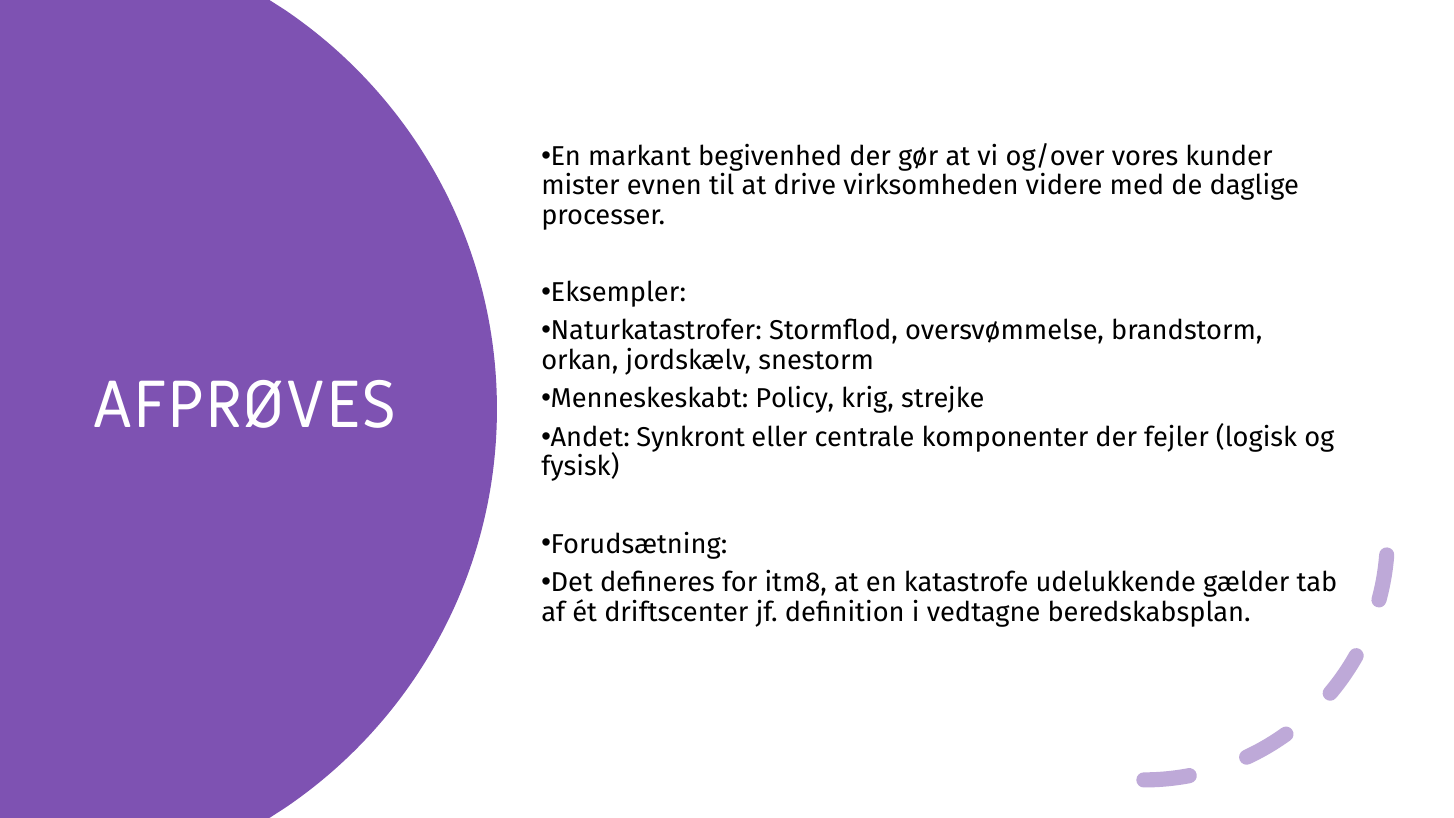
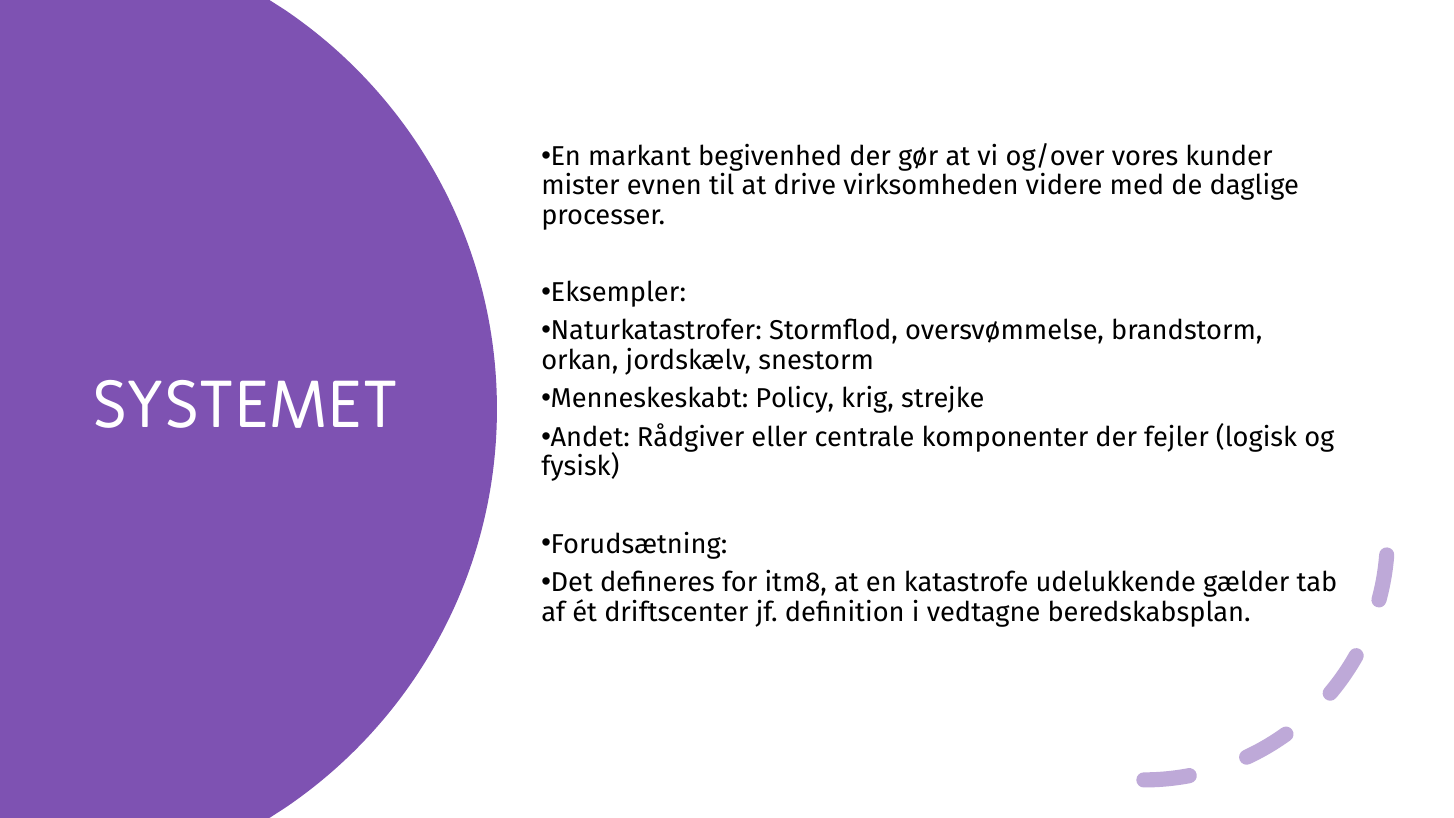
AFPRØVES: AFPRØVES -> SYSTEMET (245, 405)
Synkront: Synkront -> Rådgiver (691, 437)
